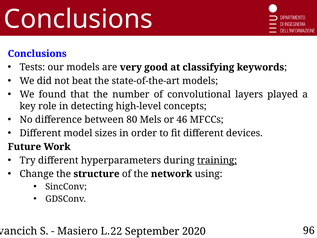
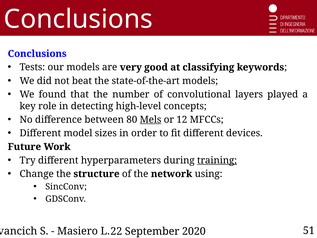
Mels underline: none -> present (151, 119)
46: 46 -> 12 (182, 119)
96: 96 -> 51 (309, 230)
